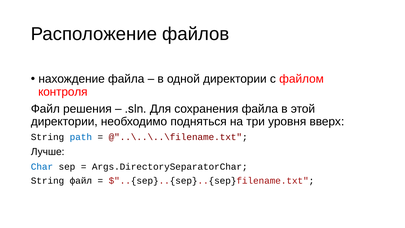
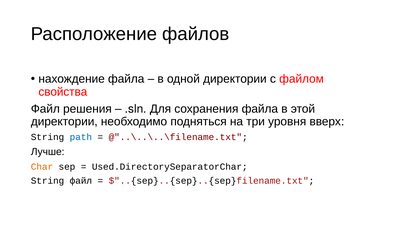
контроля: контроля -> свойства (63, 92)
Char colour: blue -> orange (42, 166)
Args.DirectorySeparatorChar: Args.DirectorySeparatorChar -> Used.DirectorySeparatorChar (170, 166)
